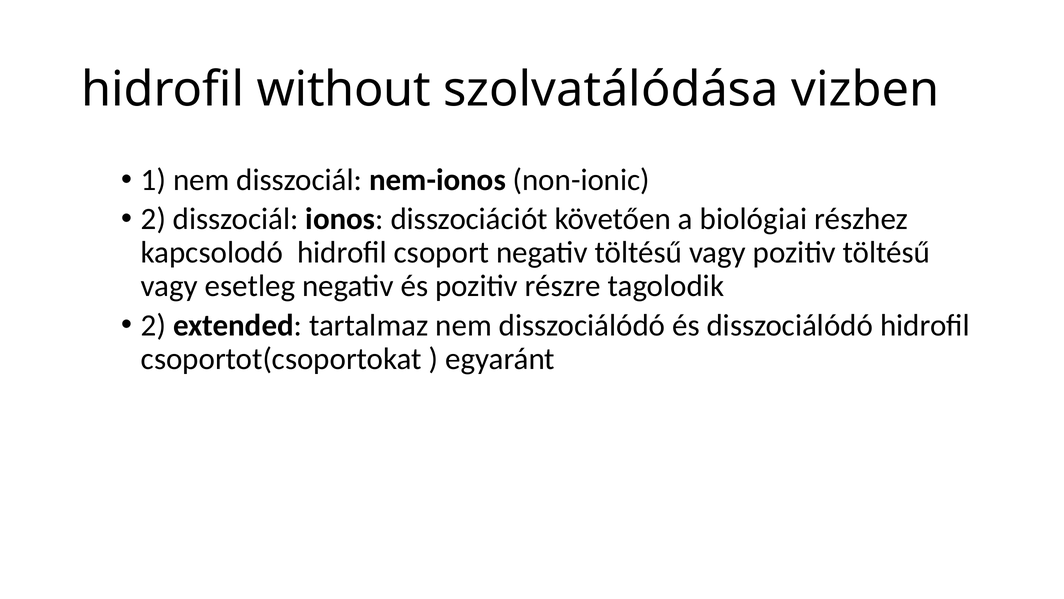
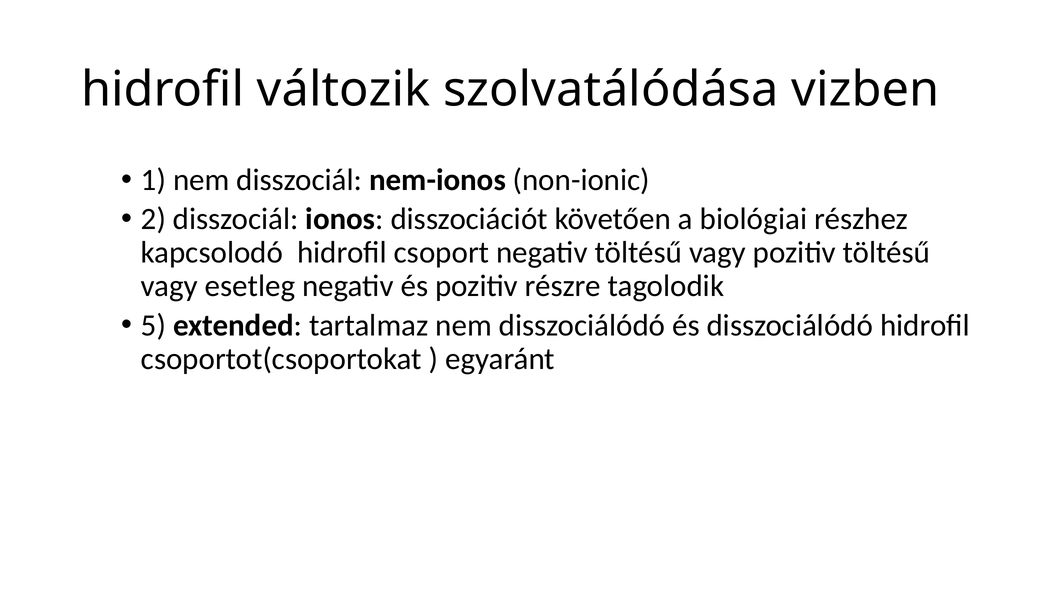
without: without -> változik (344, 89)
2: 2 -> 5 (154, 325)
